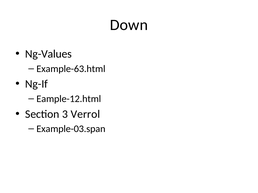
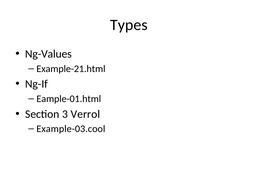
Down: Down -> Types (129, 25)
Example-63.html: Example-63.html -> Example-21.html (71, 69)
Eample-12.html: Eample-12.html -> Eample-01.html (69, 99)
Example-03.span: Example-03.span -> Example-03.cool (71, 129)
